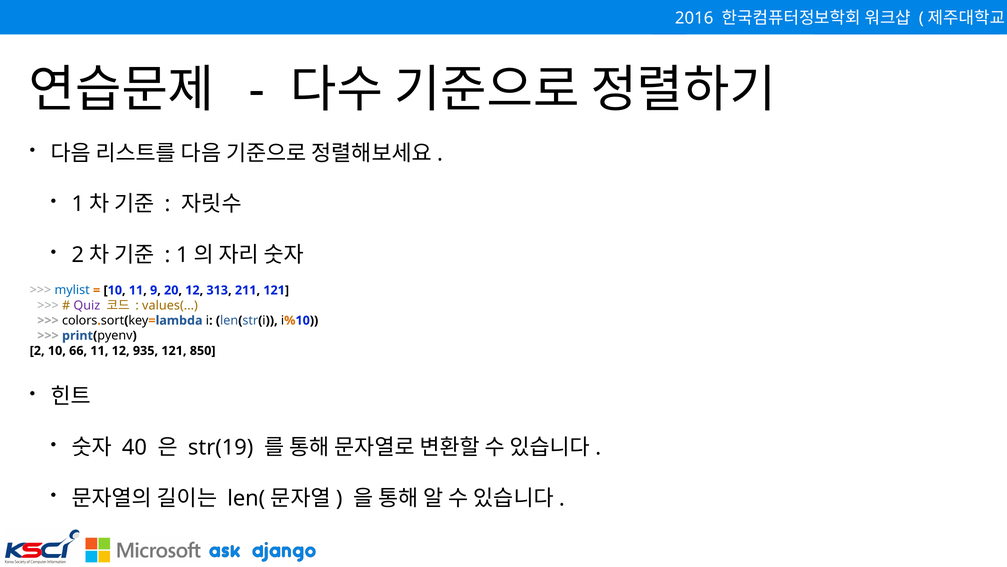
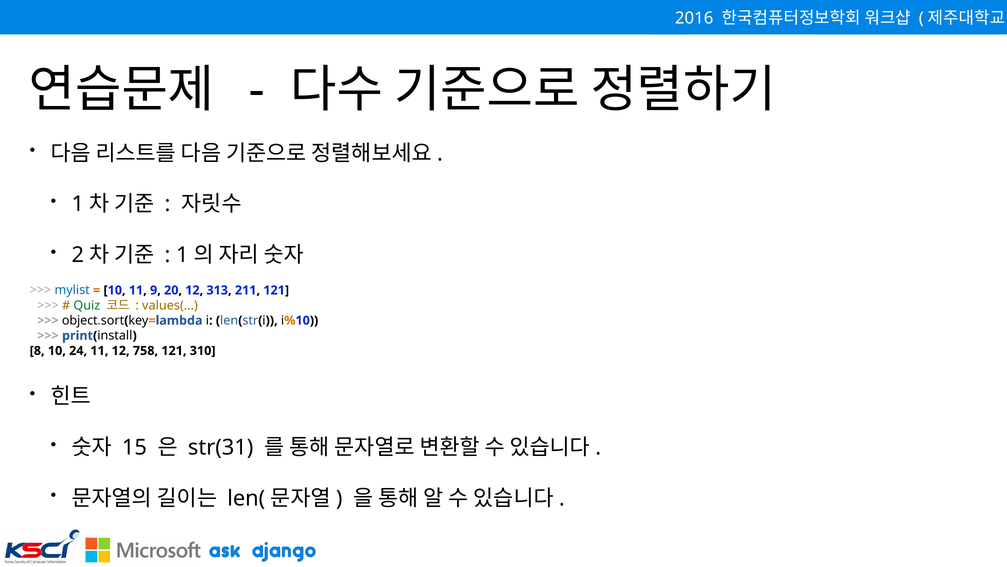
Quiz colour: purple -> green (87, 305)
colors: colors -> object (80, 320)
pyenv: pyenv -> install (115, 335)
2: 2 -> 8 (37, 350)
66: 66 -> 24 (78, 350)
935: 935 -> 758 (145, 350)
850: 850 -> 310 (203, 350)
40: 40 -> 15 (134, 447)
str(19: str(19 -> str(31 (221, 447)
